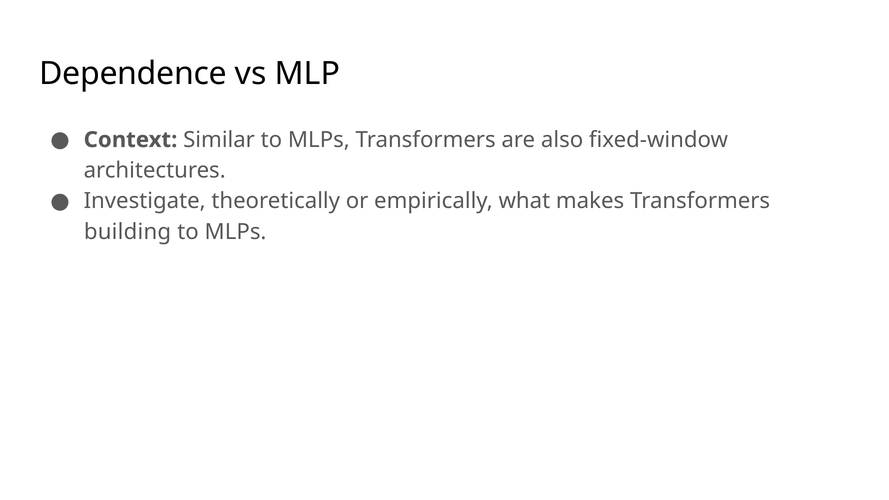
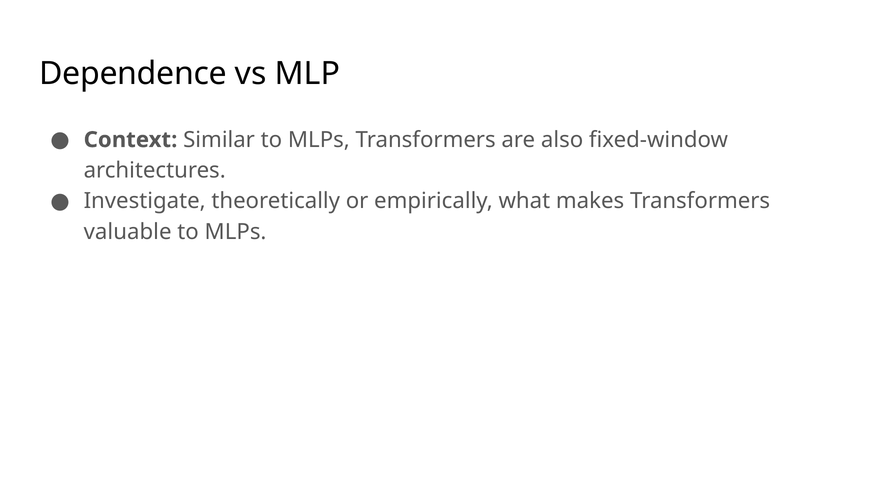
building: building -> valuable (128, 232)
